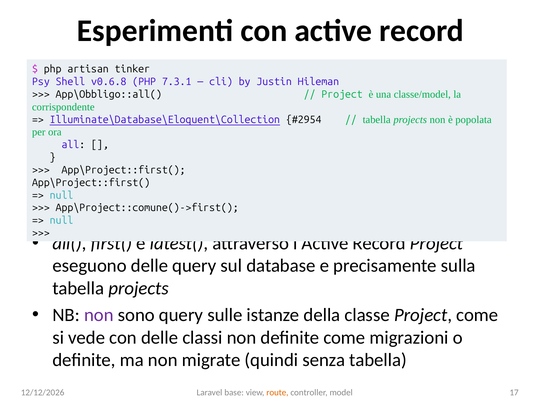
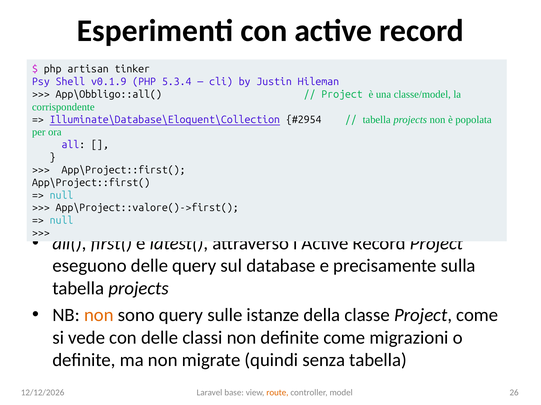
v0.6.8: v0.6.8 -> v0.1.9 (109, 82)
7.3.1: 7.3.1 -> 5.3.4 (177, 82)
App\Project::comune()->first(: App\Project::comune()->first( -> App\Project::valore()->first( (147, 208)
non colour: purple -> orange (99, 316)
17: 17 -> 26 (514, 393)
